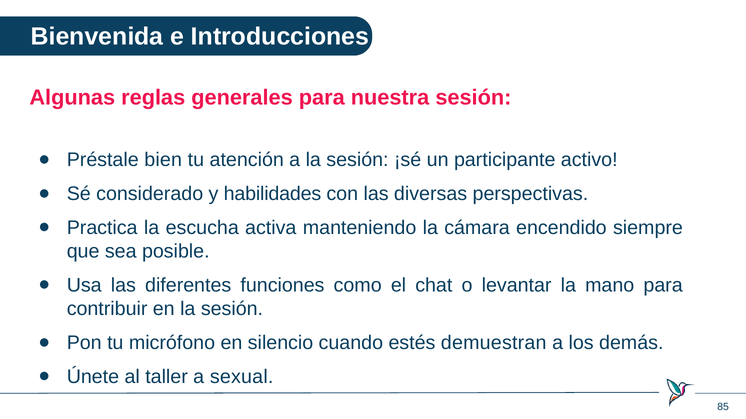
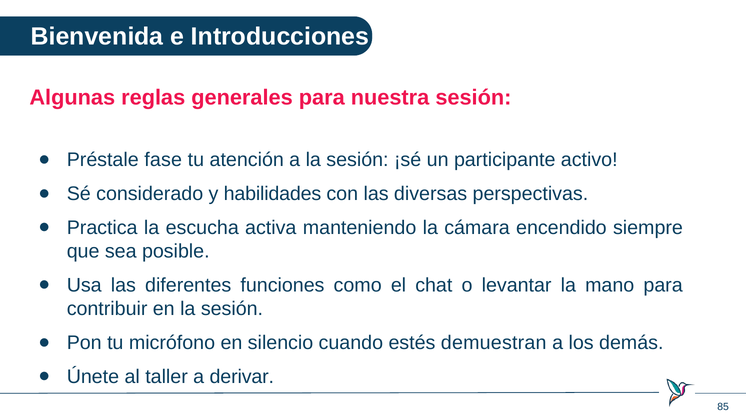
bien: bien -> fase (163, 160)
sexual: sexual -> derivar (242, 377)
